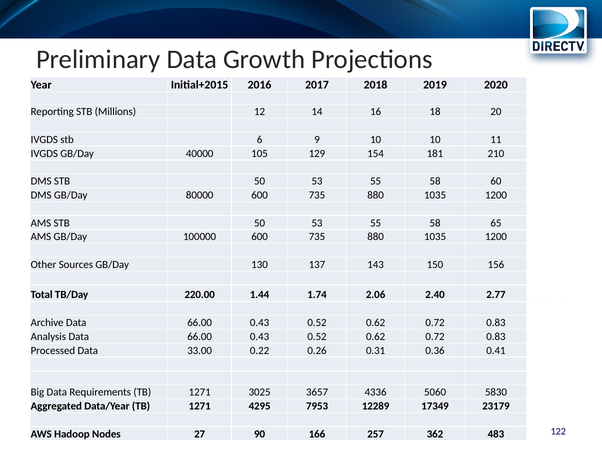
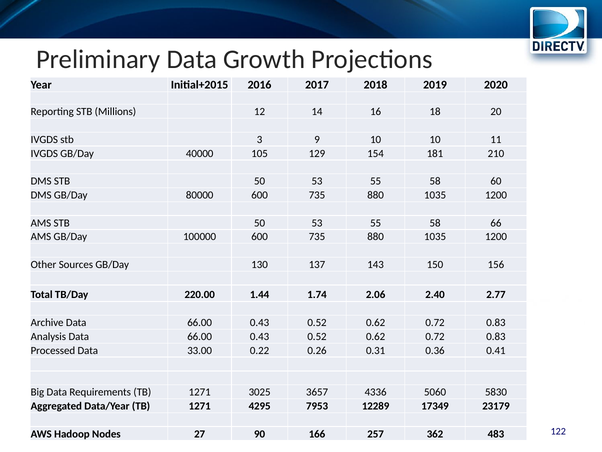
6: 6 -> 3 (260, 139)
65: 65 -> 66 (496, 223)
